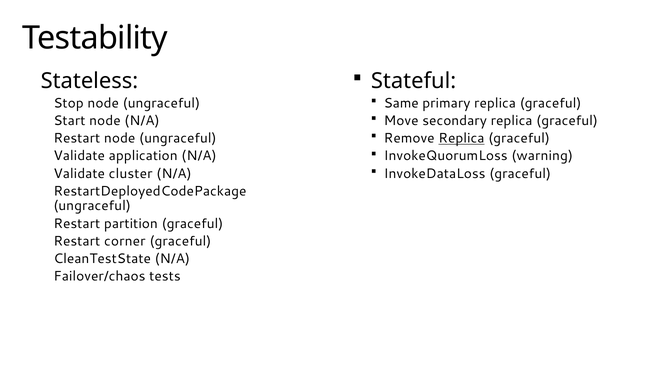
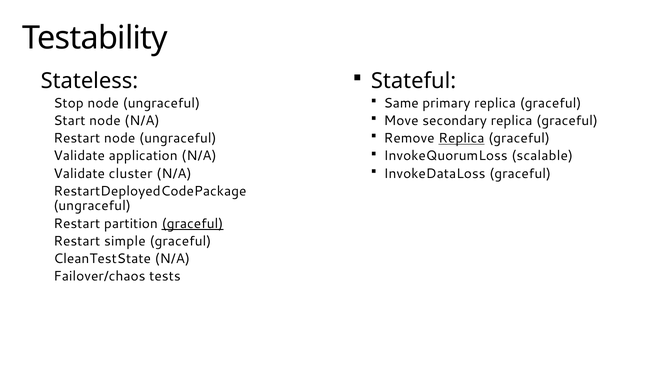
warning: warning -> scalable (542, 156)
graceful underline: none -> present (192, 223)
corner: corner -> simple (125, 241)
